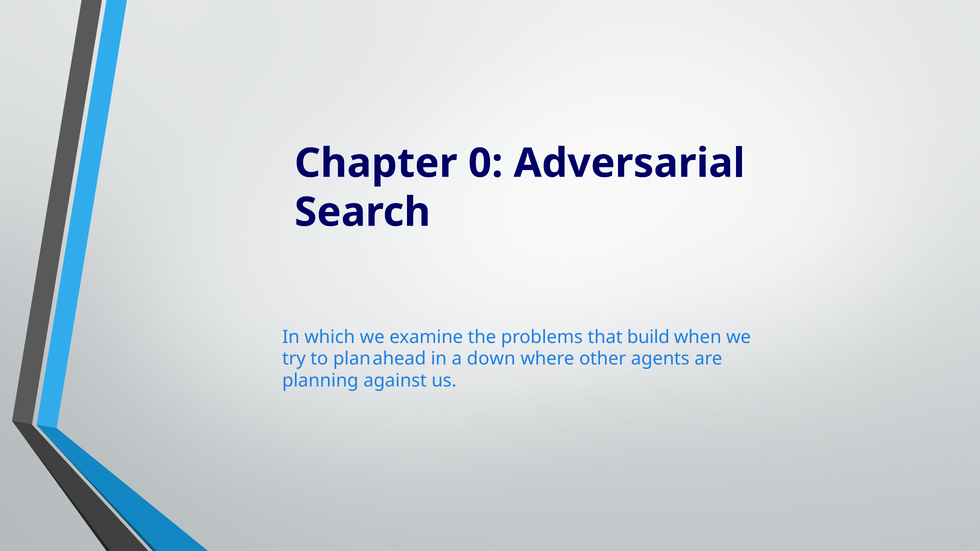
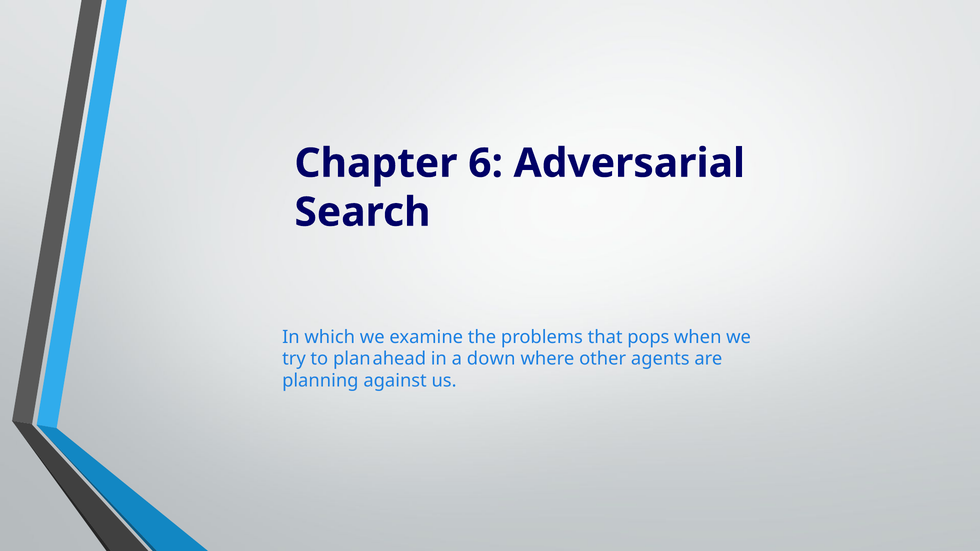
0: 0 -> 6 (486, 163)
build: build -> pops (648, 337)
